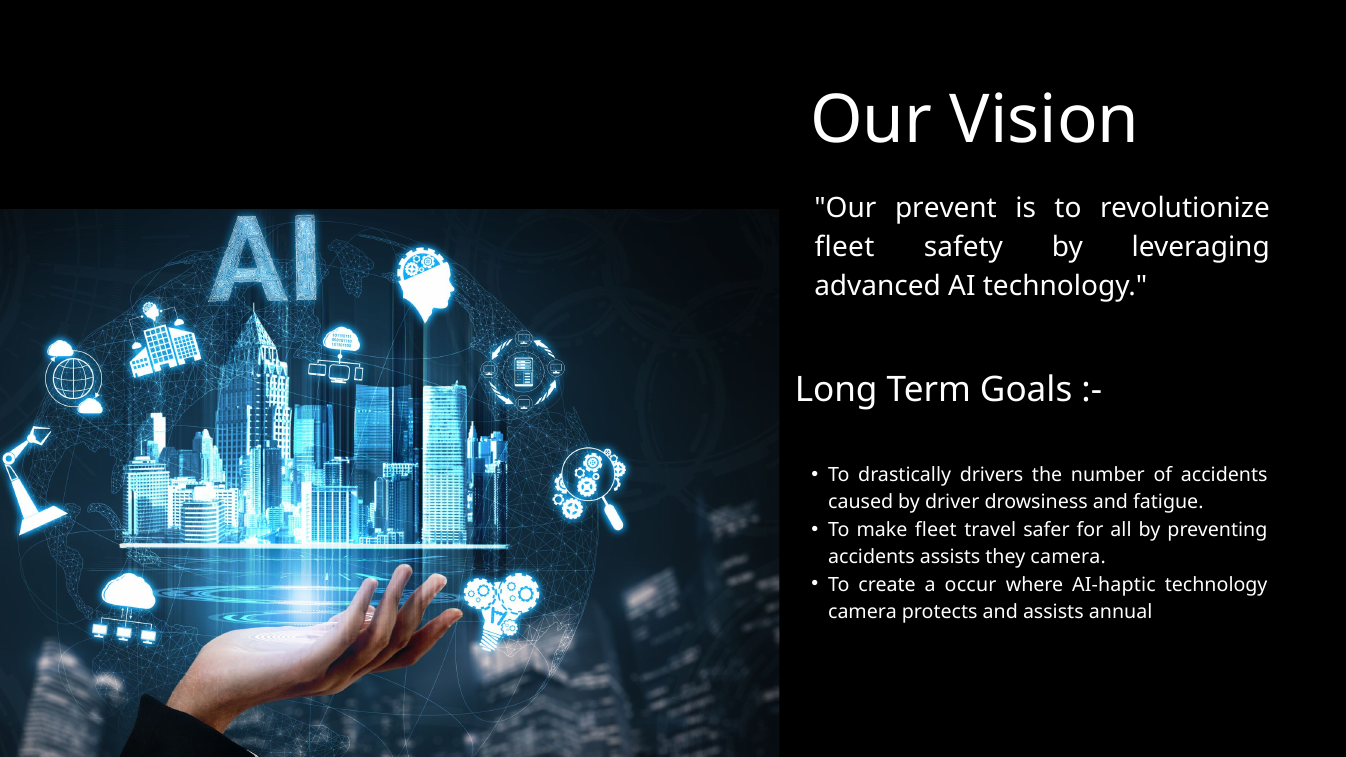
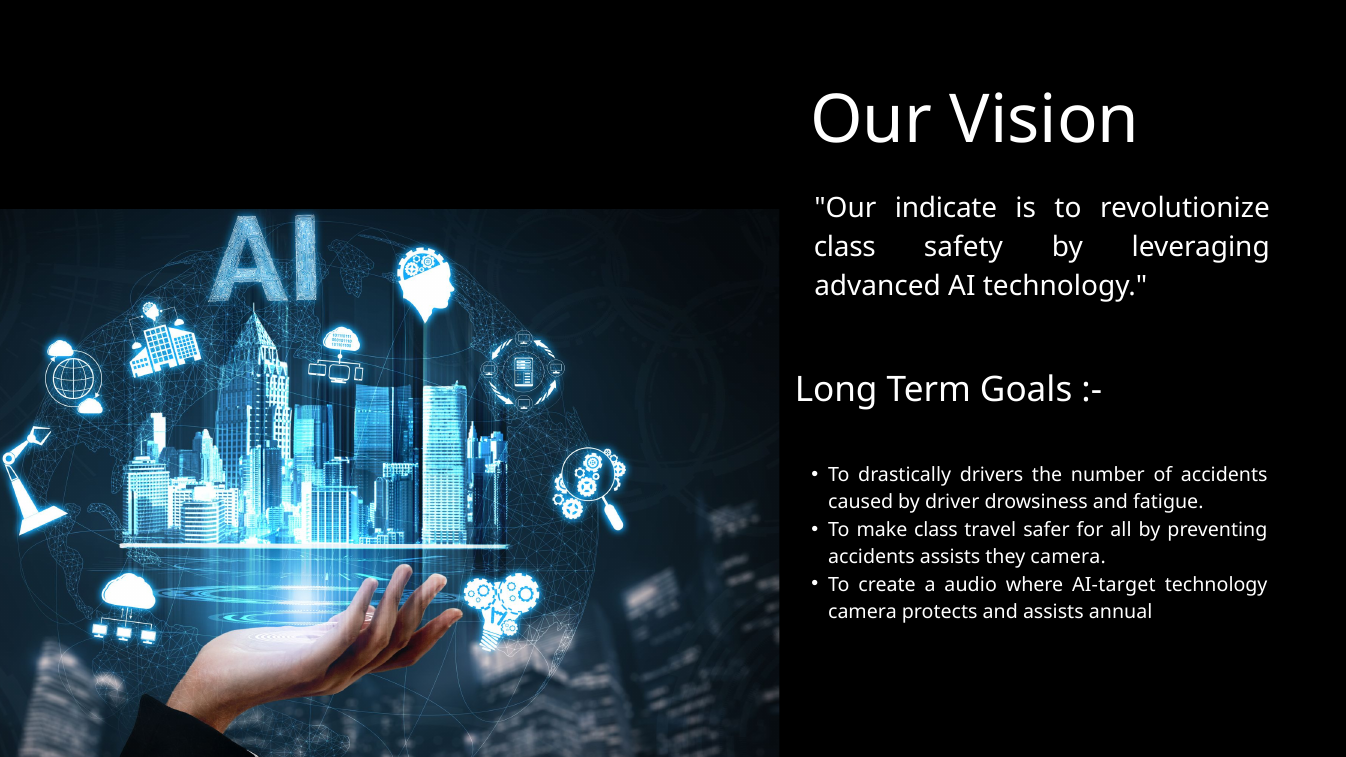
prevent: prevent -> indicate (946, 208)
fleet: fleet -> class (845, 247)
make fleet: fleet -> class (936, 530)
occur: occur -> audio (971, 585)
AI-haptic: AI-haptic -> AI-target (1114, 585)
